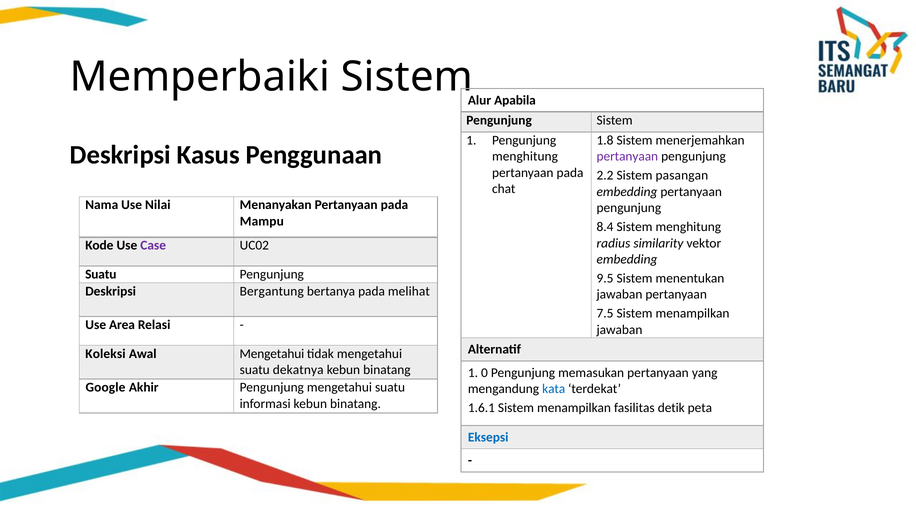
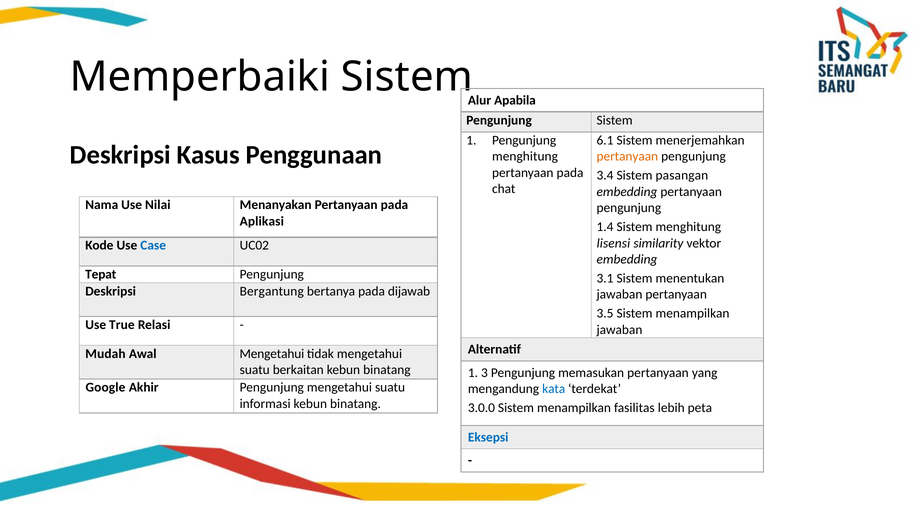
1.8: 1.8 -> 6.1 (605, 140)
pertanyaan colour: purple -> orange (627, 157)
2.2: 2.2 -> 3.4 (605, 176)
Mampu: Mampu -> Aplikasi (262, 221)
8.4: 8.4 -> 1.4 (605, 227)
radius: radius -> lisensi (613, 243)
Case colour: purple -> blue (153, 246)
Suatu: Suatu -> Tepat (101, 274)
9.5: 9.5 -> 3.1 (605, 278)
melihat: melihat -> dijawab (409, 291)
7.5: 7.5 -> 3.5 (605, 314)
Area: Area -> True (122, 325)
Koleksi: Koleksi -> Mudah (105, 354)
dekatnya: dekatnya -> berkaitan (298, 370)
0: 0 -> 3 (484, 373)
1.6.1: 1.6.1 -> 3.0.0 (481, 408)
detik: detik -> lebih (671, 408)
